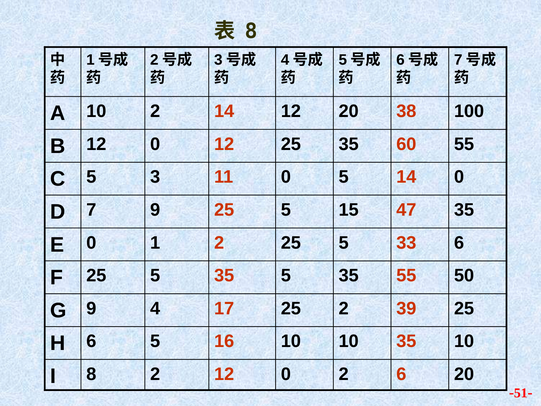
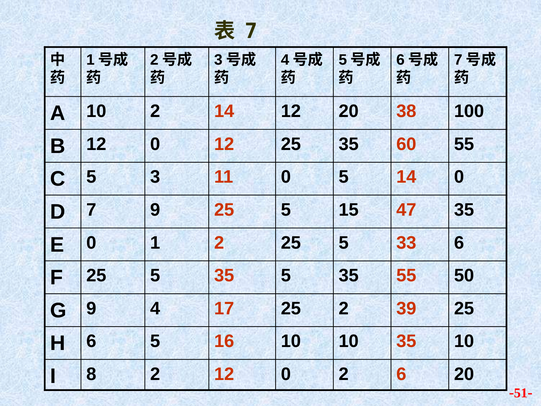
8: 8 -> 7 (251, 31)
